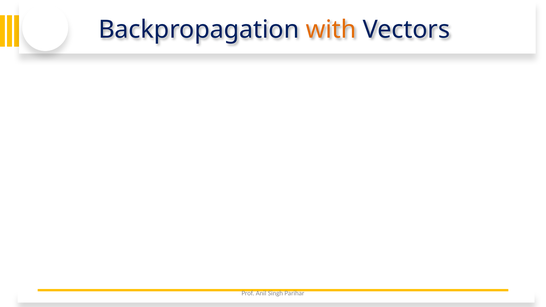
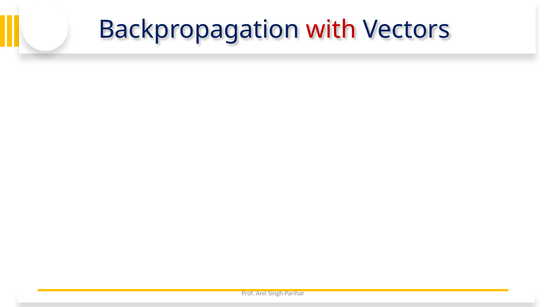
with colour: orange -> red (331, 30)
